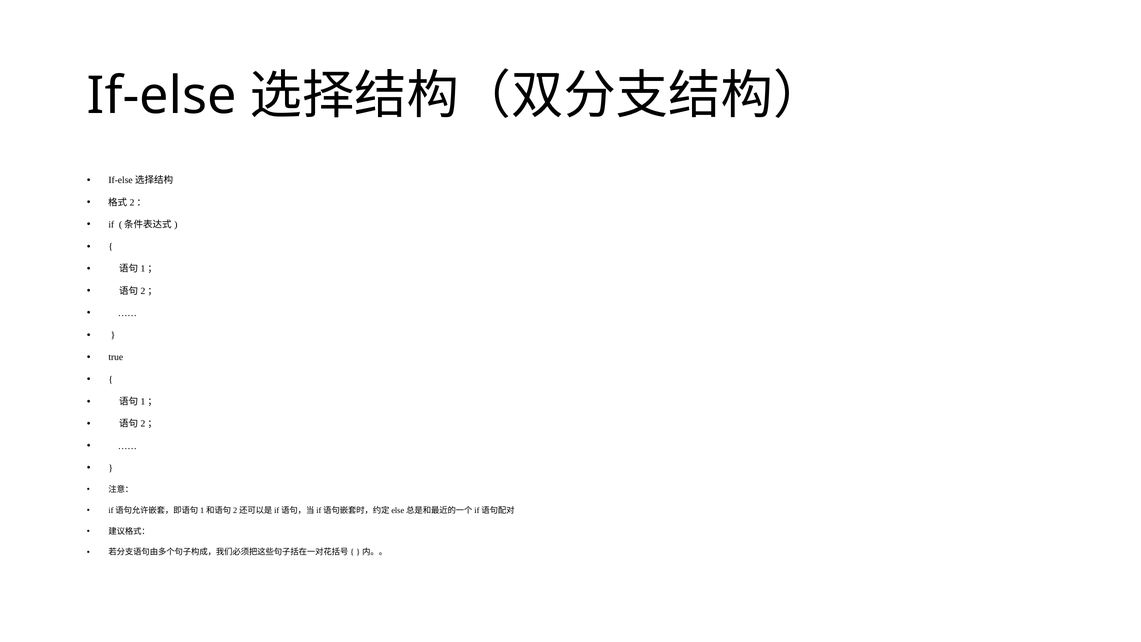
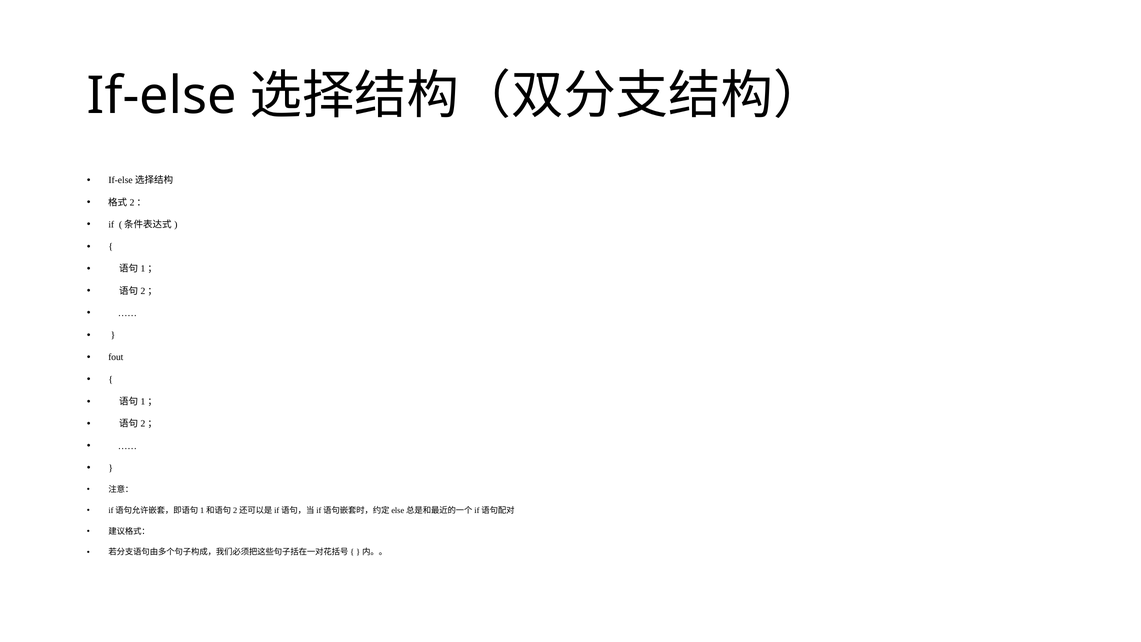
true: true -> fout (116, 357)
